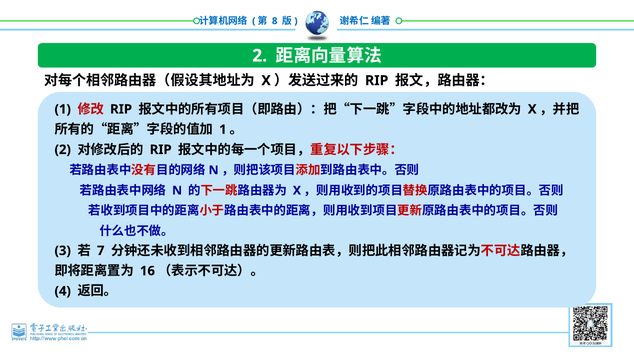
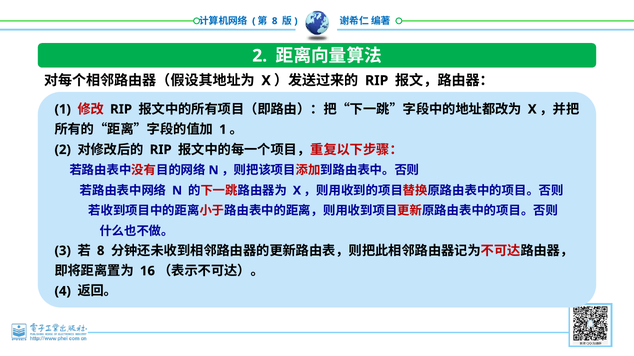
7: 7 -> 8 (101, 251)
